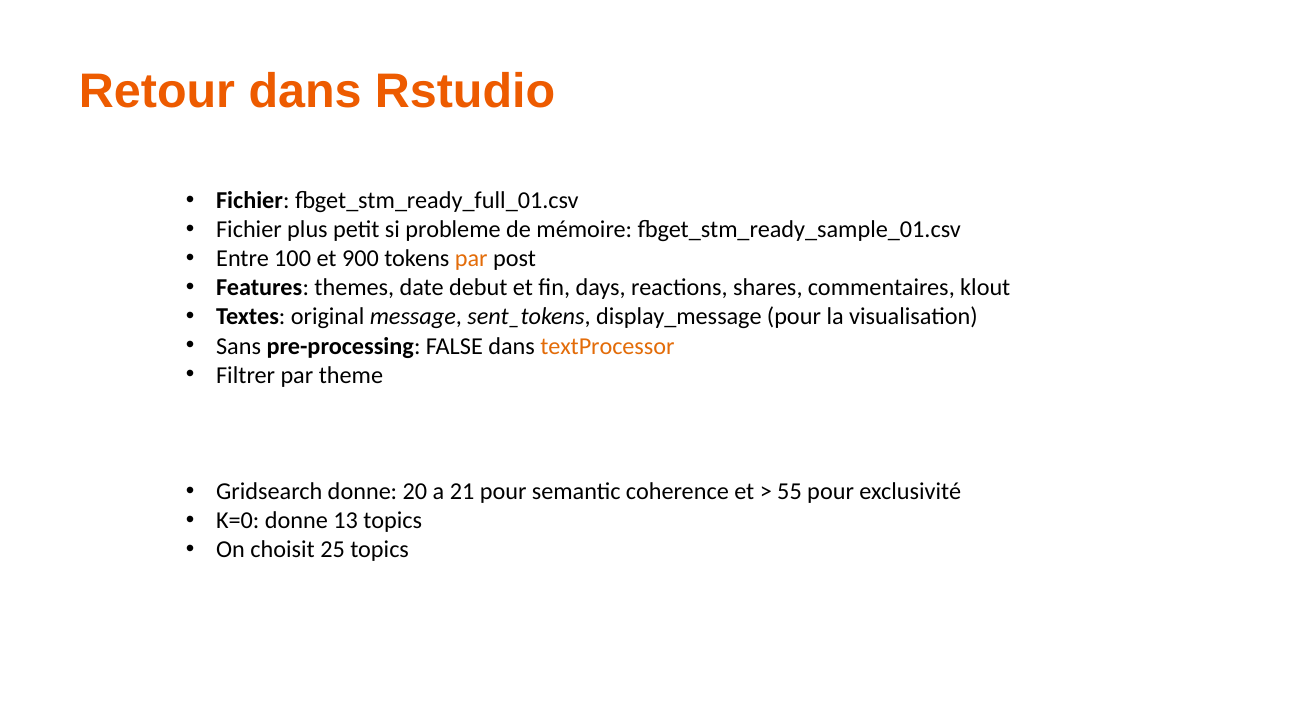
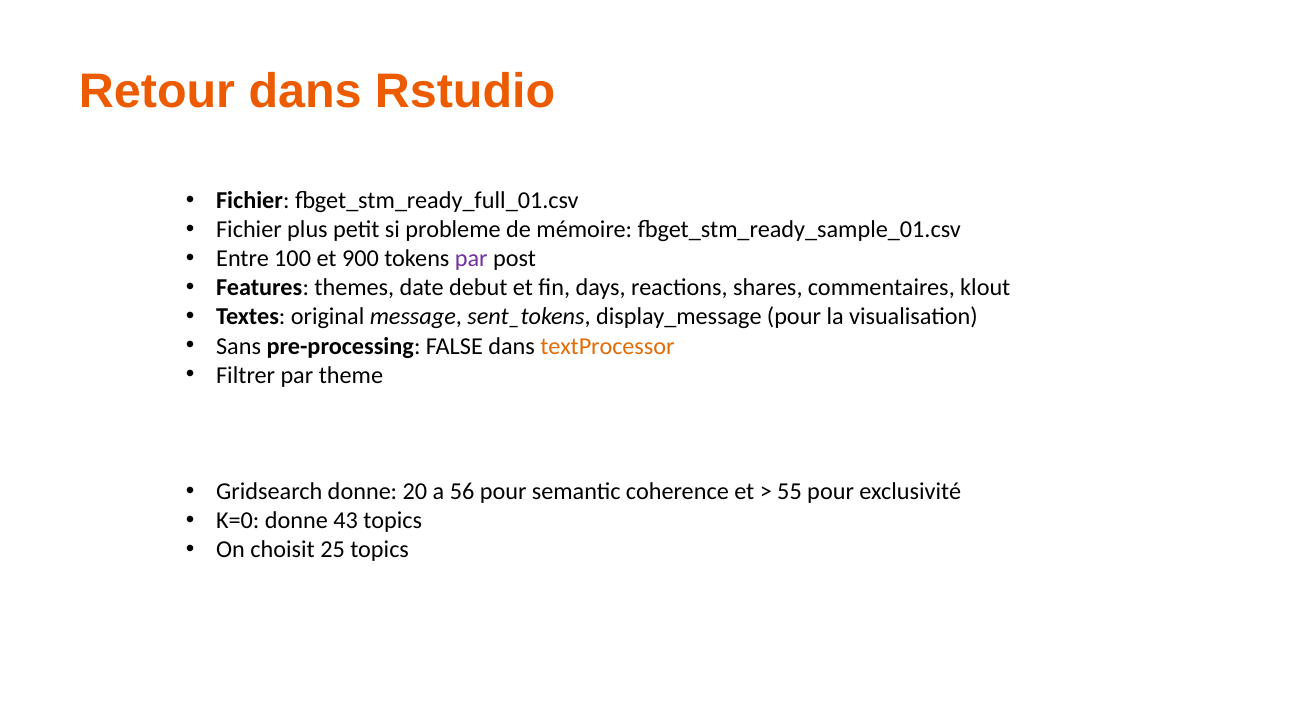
par colour: orange -> purple (471, 259)
21: 21 -> 56 (462, 492)
13: 13 -> 43 (346, 521)
